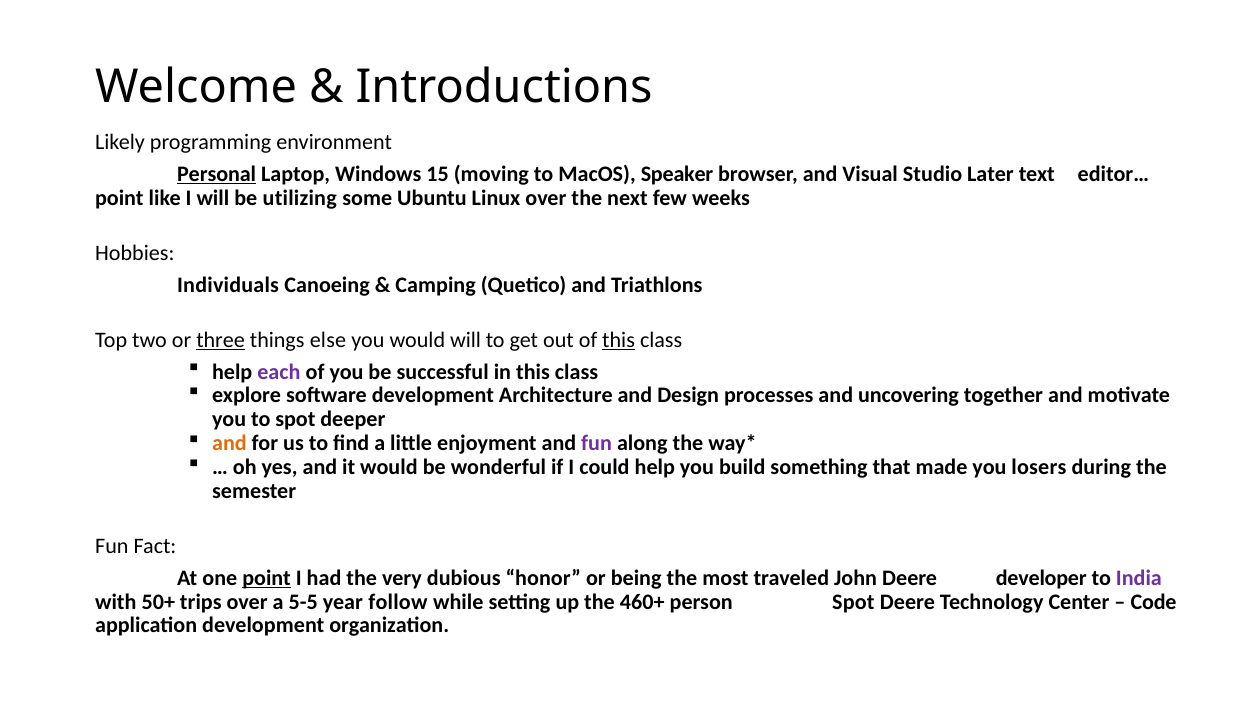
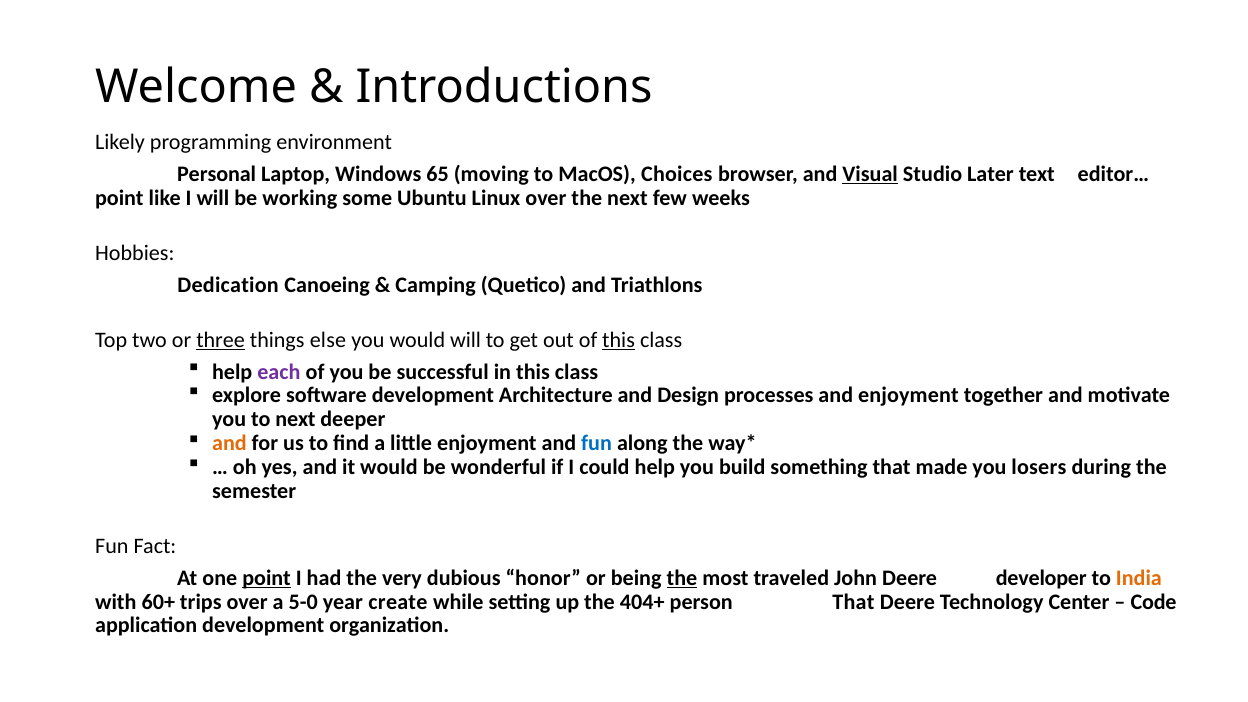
Personal underline: present -> none (217, 174)
15: 15 -> 65 (438, 174)
Speaker: Speaker -> Choices (677, 174)
Visual underline: none -> present (870, 174)
utilizing: utilizing -> working (300, 198)
Individuals: Individuals -> Dedication (228, 285)
and uncovering: uncovering -> enjoyment (908, 396)
to spot: spot -> next (296, 419)
fun colour: purple -> blue (597, 443)
the underline: none -> present (682, 578)
India colour: purple -> orange (1139, 578)
50+: 50+ -> 60+ (158, 602)
5-5: 5-5 -> 5-0 (303, 602)
follow: follow -> create (398, 602)
460+: 460+ -> 404+ (642, 602)
person Spot: Spot -> That (853, 602)
